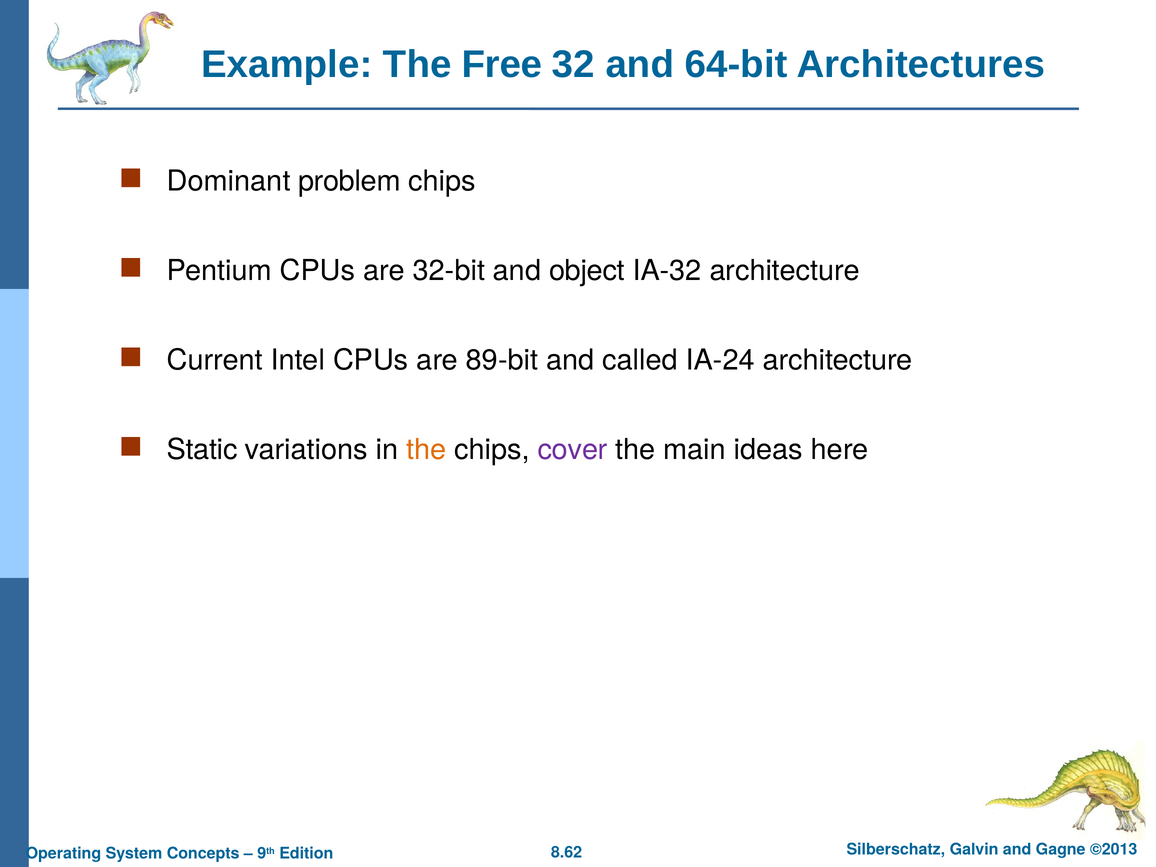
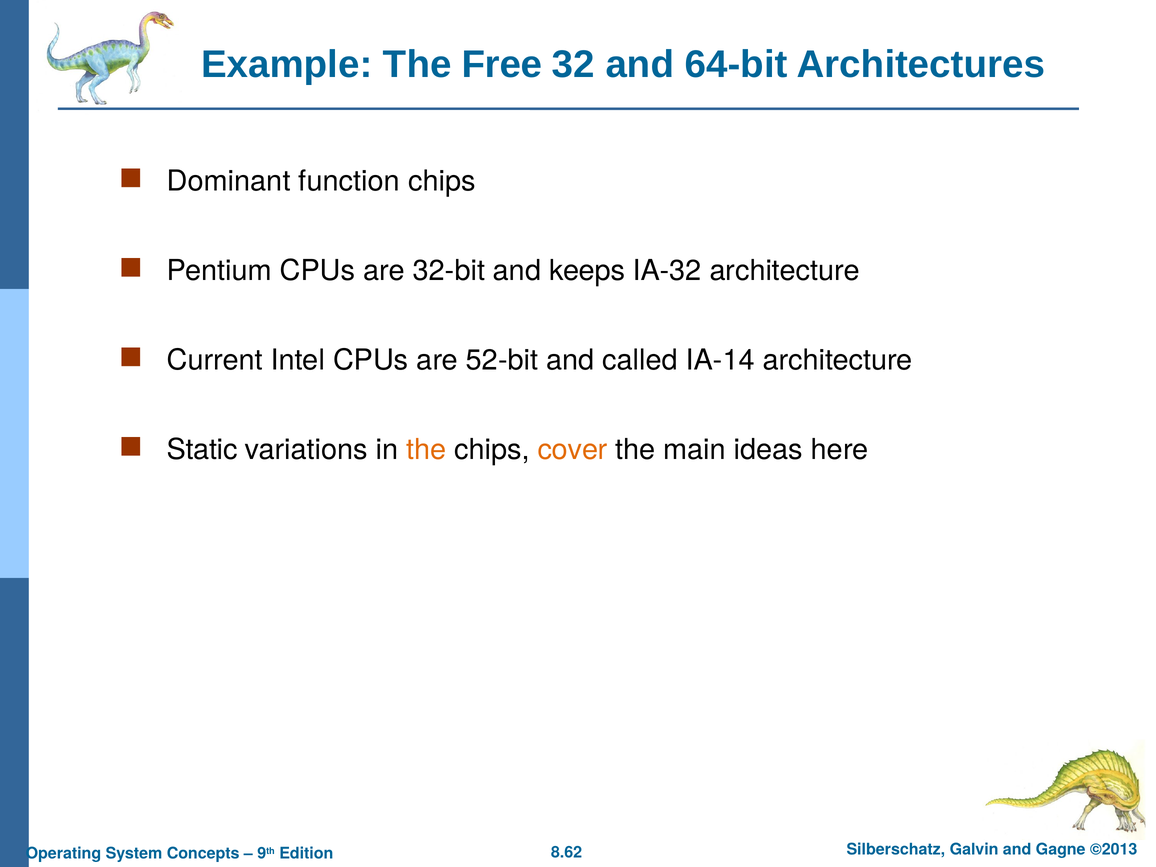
problem: problem -> function (349, 181)
object: object -> keeps (587, 271)
89-bit: 89-bit -> 52-bit (502, 360)
IA-24: IA-24 -> IA-14 (720, 360)
cover colour: purple -> orange (573, 450)
